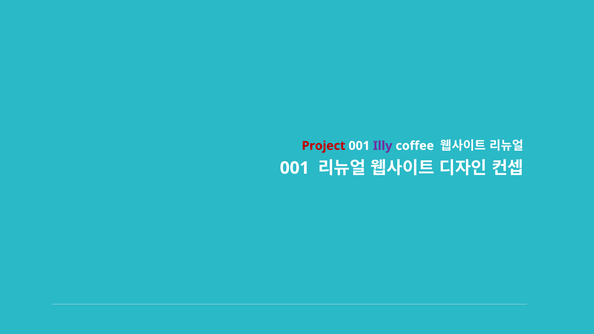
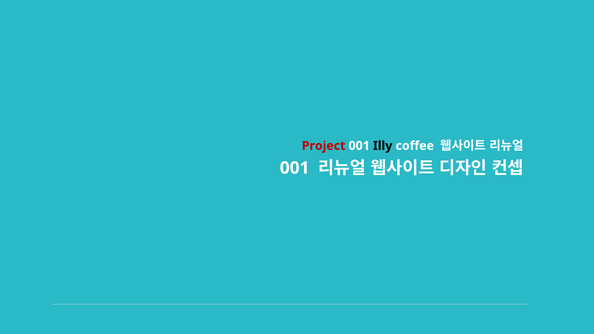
Illy colour: purple -> black (383, 146)
